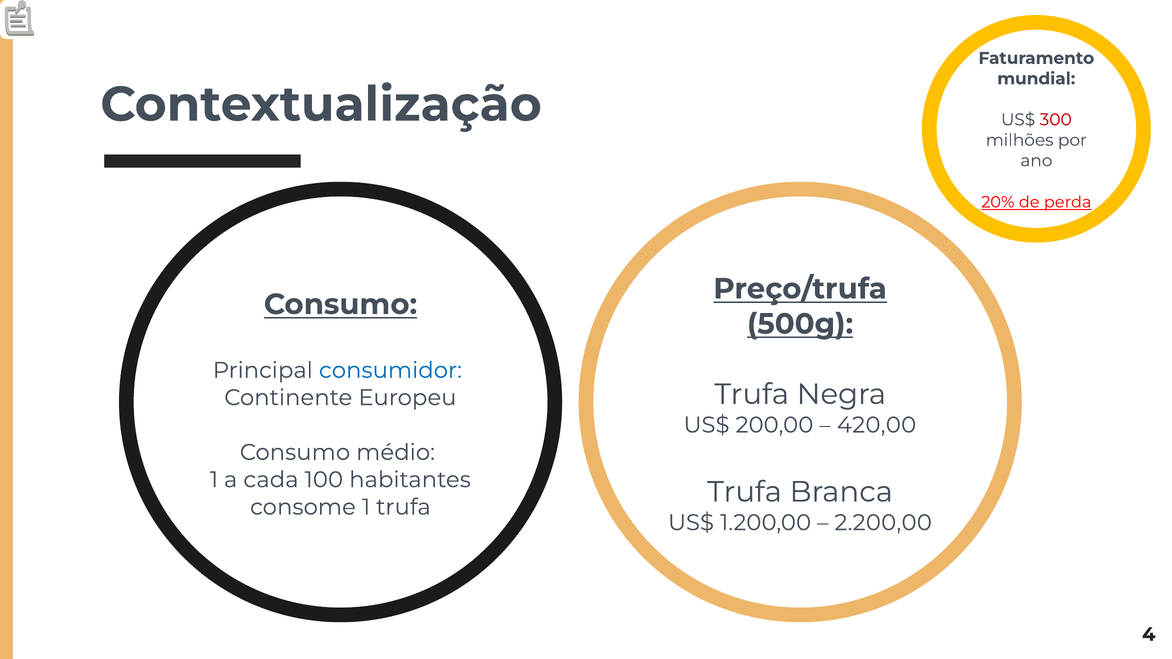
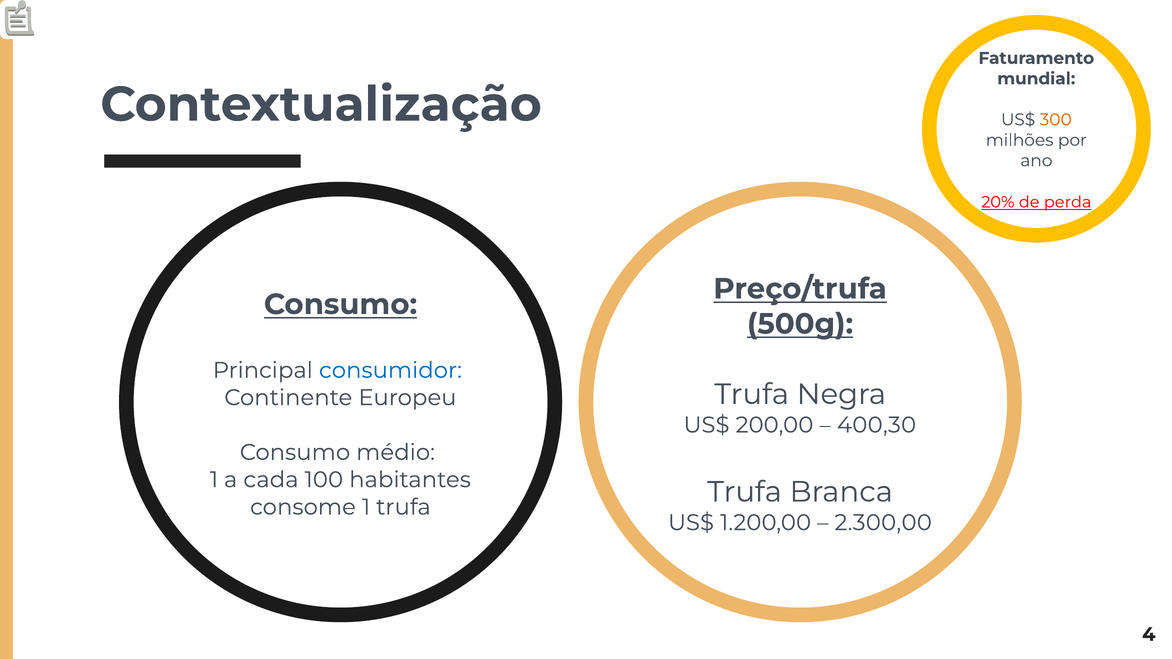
300 colour: red -> orange (1056, 120)
420,00: 420,00 -> 400,30 (877, 425)
2.200,00: 2.200,00 -> 2.300,00 (883, 523)
